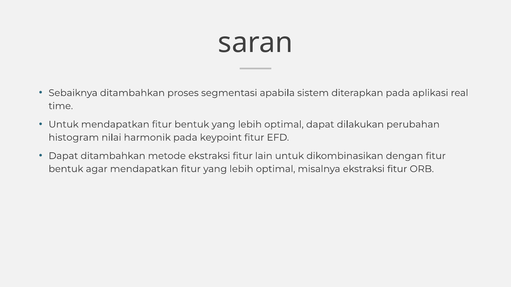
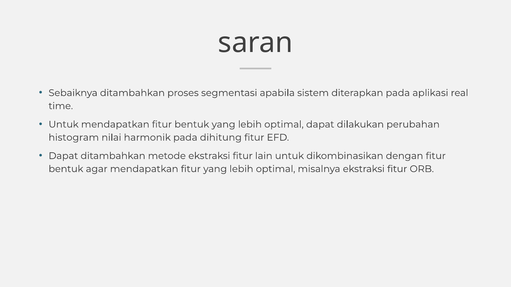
keypoint: keypoint -> dihitung (221, 138)
